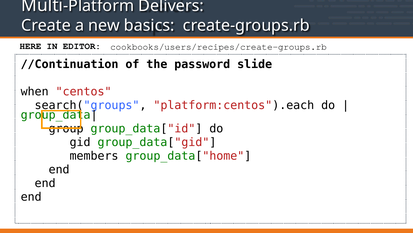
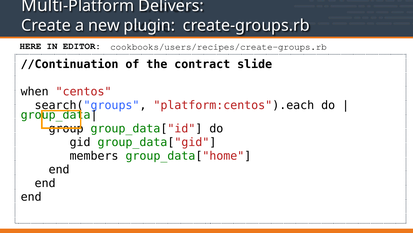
basics: basics -> plugin (149, 25)
password: password -> contract (202, 64)
